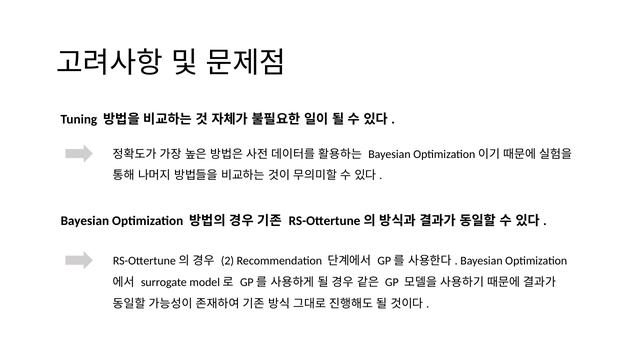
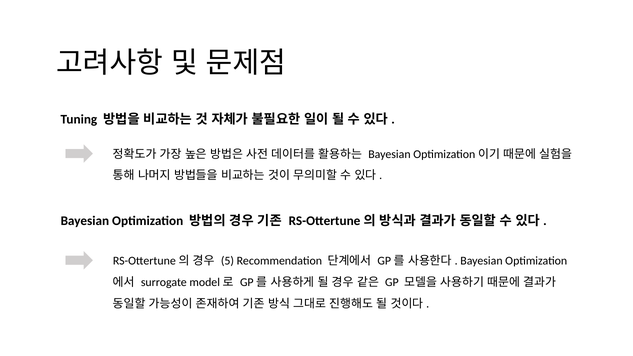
2: 2 -> 5 (227, 261)
